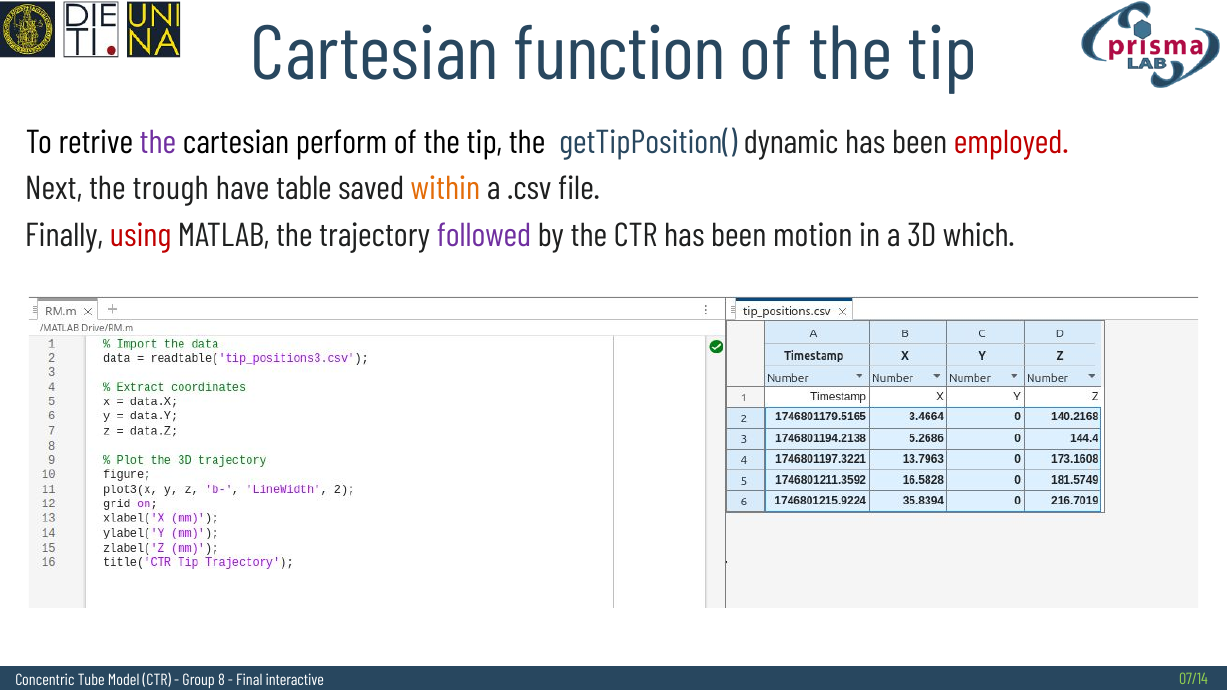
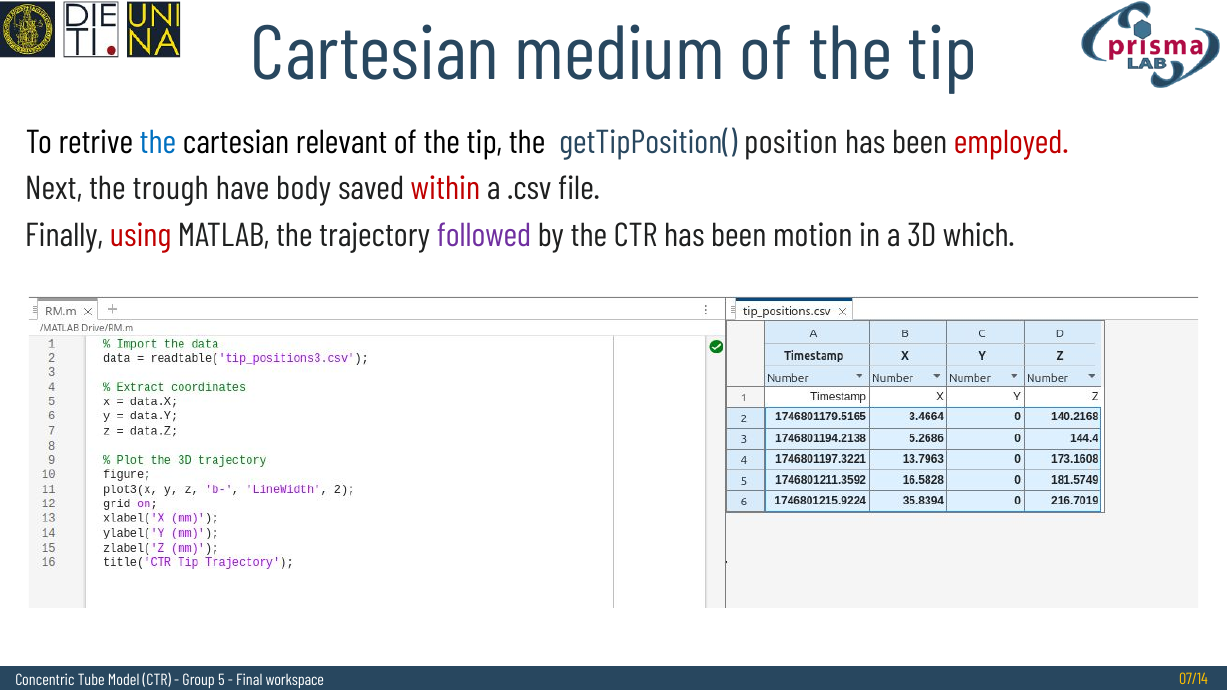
function: function -> medium (620, 55)
the colour: purple -> blue (158, 142)
perform: perform -> relevant (342, 142)
dynamic: dynamic -> position (791, 142)
table: table -> body (304, 189)
within colour: orange -> red (445, 189)
07/14 colour: light green -> yellow (1194, 680)
8: 8 -> 5 (221, 680)
interactive: interactive -> workspace (295, 680)
